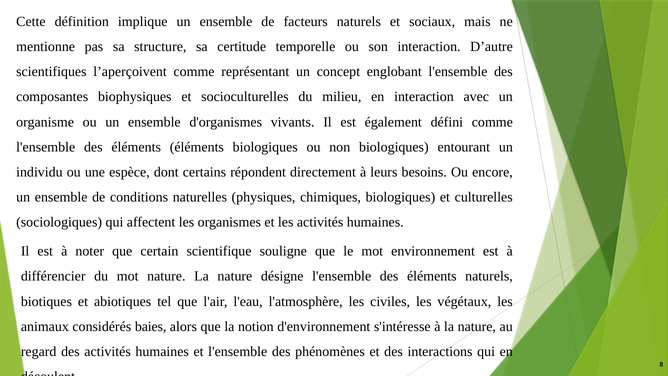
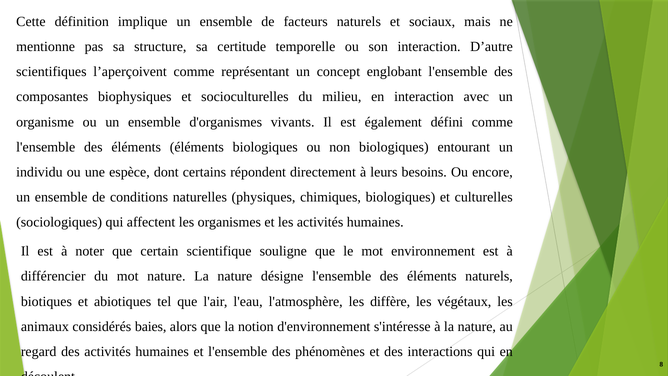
civiles: civiles -> diffère (390, 301)
